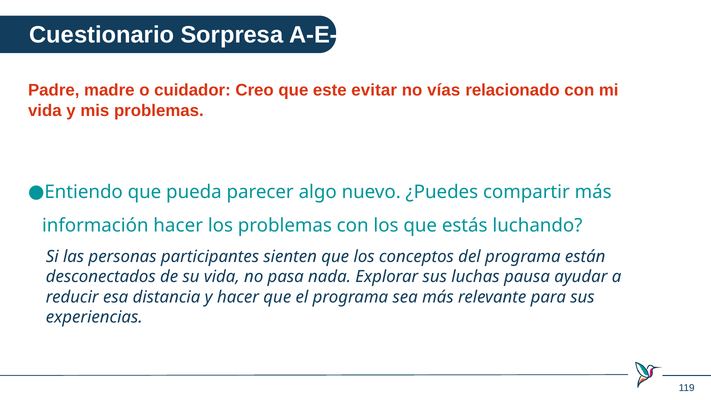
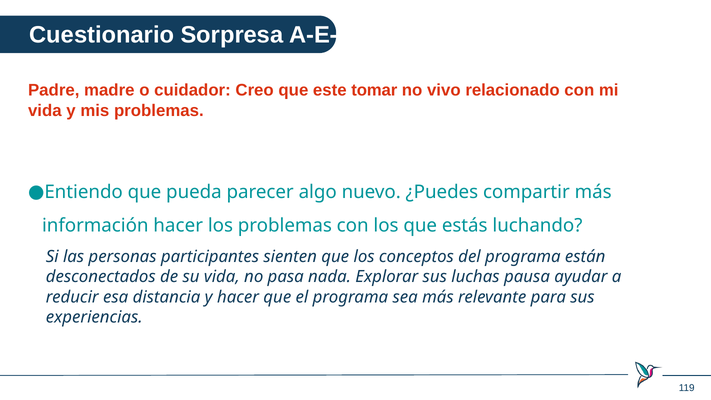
evitar: evitar -> tomar (374, 90)
vías: vías -> vivo (444, 90)
